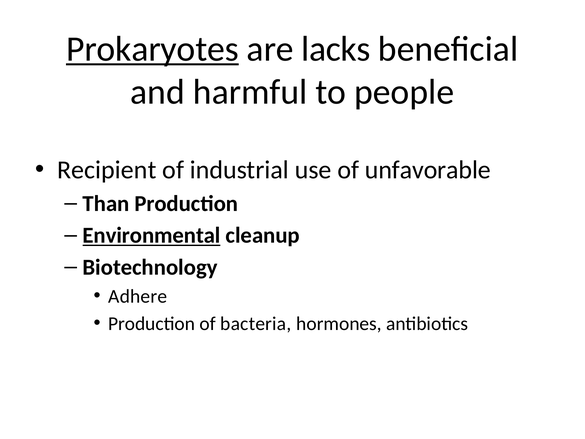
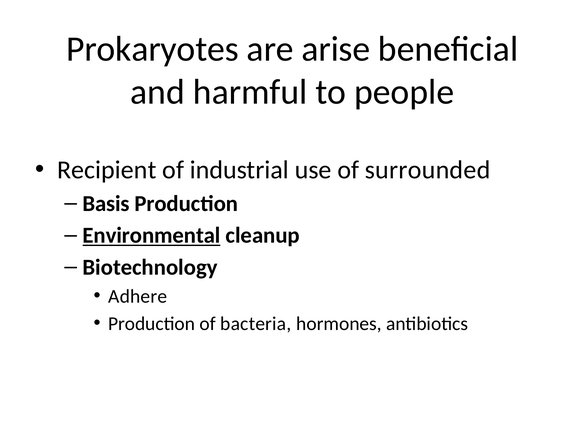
Prokaryotes underline: present -> none (152, 49)
lacks: lacks -> arise (336, 49)
unfavorable: unfavorable -> surrounded (428, 170)
Than: Than -> Basis (106, 203)
